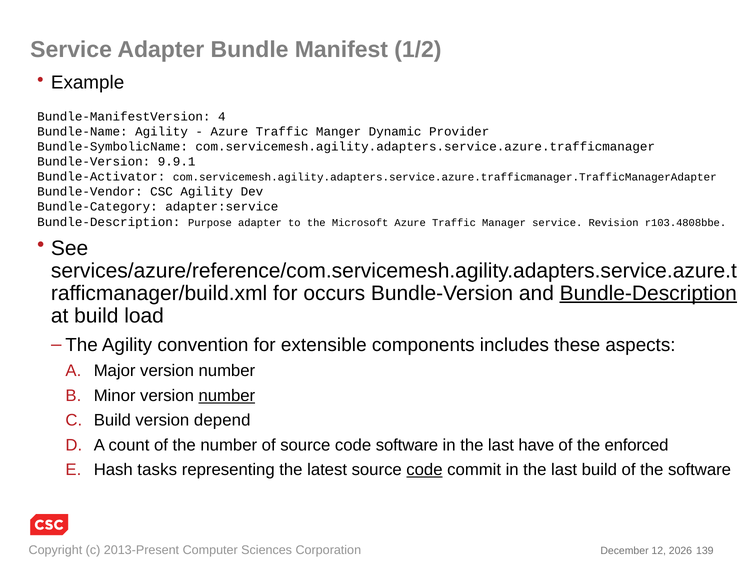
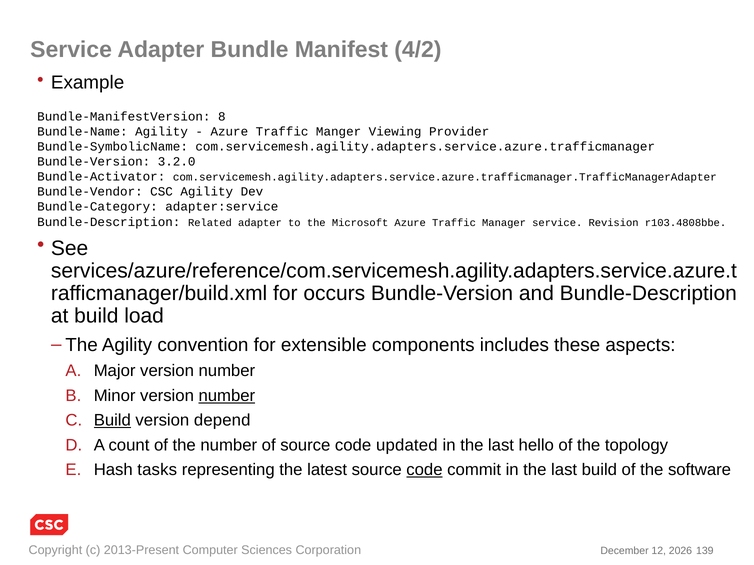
1/2: 1/2 -> 4/2 (418, 50)
4: 4 -> 8 (222, 117)
Dynamic: Dynamic -> Viewing (395, 132)
9.9.1: 9.9.1 -> 3.2.0 (177, 162)
Purpose: Purpose -> Related (210, 223)
Bundle-Description underline: present -> none (648, 294)
Build underline: none -> present (112, 421)
code software: software -> updated (407, 446)
have: have -> hello (536, 446)
enforced: enforced -> topology (636, 446)
